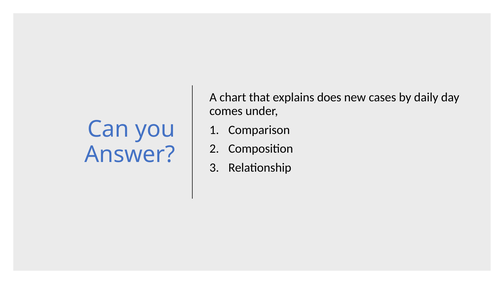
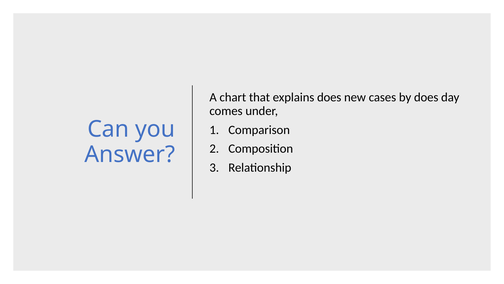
by daily: daily -> does (426, 97)
